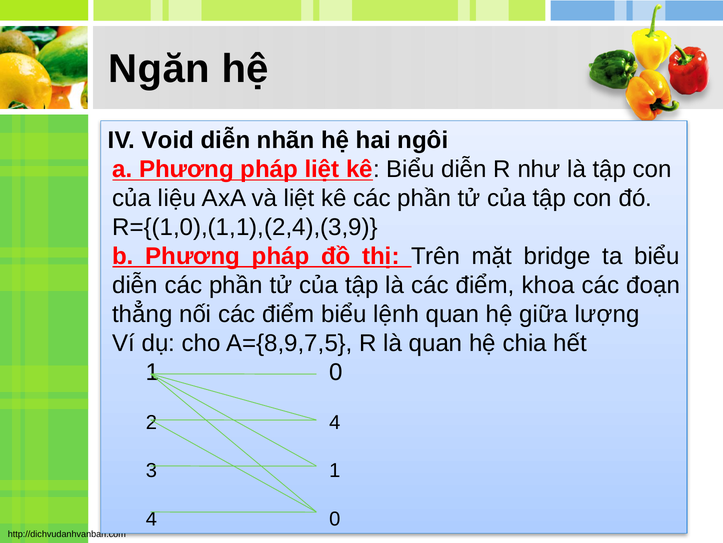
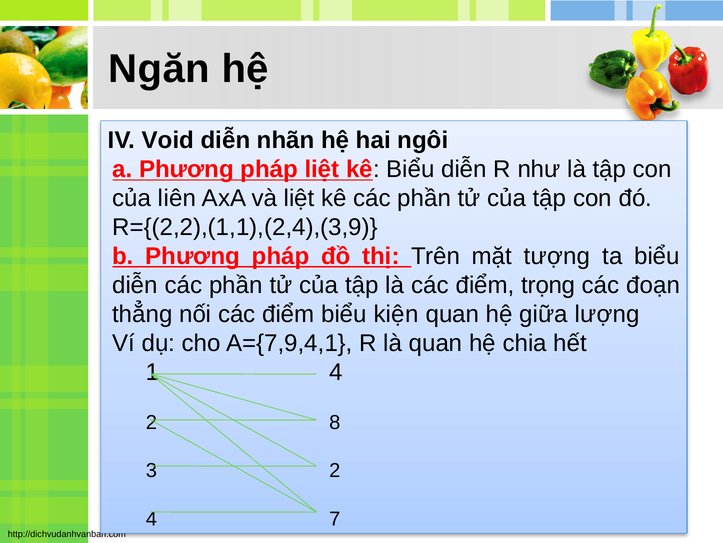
liệu: liệu -> liên (177, 198)
R={(1,0),(1,1),(2,4),(3,9: R={(1,0),(1,1),(2,4),(3,9 -> R={(2,2),(1,1),(2,4),(3,9 (245, 227)
bridge: bridge -> tượng (557, 256)
khoa: khoa -> trọng (548, 285)
lệnh: lệnh -> kiện (396, 314)
A={8,9,7,5: A={8,9,7,5 -> A={7,9,4,1 (289, 343)
1 0: 0 -> 4 (336, 372)
2 4: 4 -> 8 (335, 422)
3 1: 1 -> 2 (335, 470)
4 0: 0 -> 7 (335, 518)
